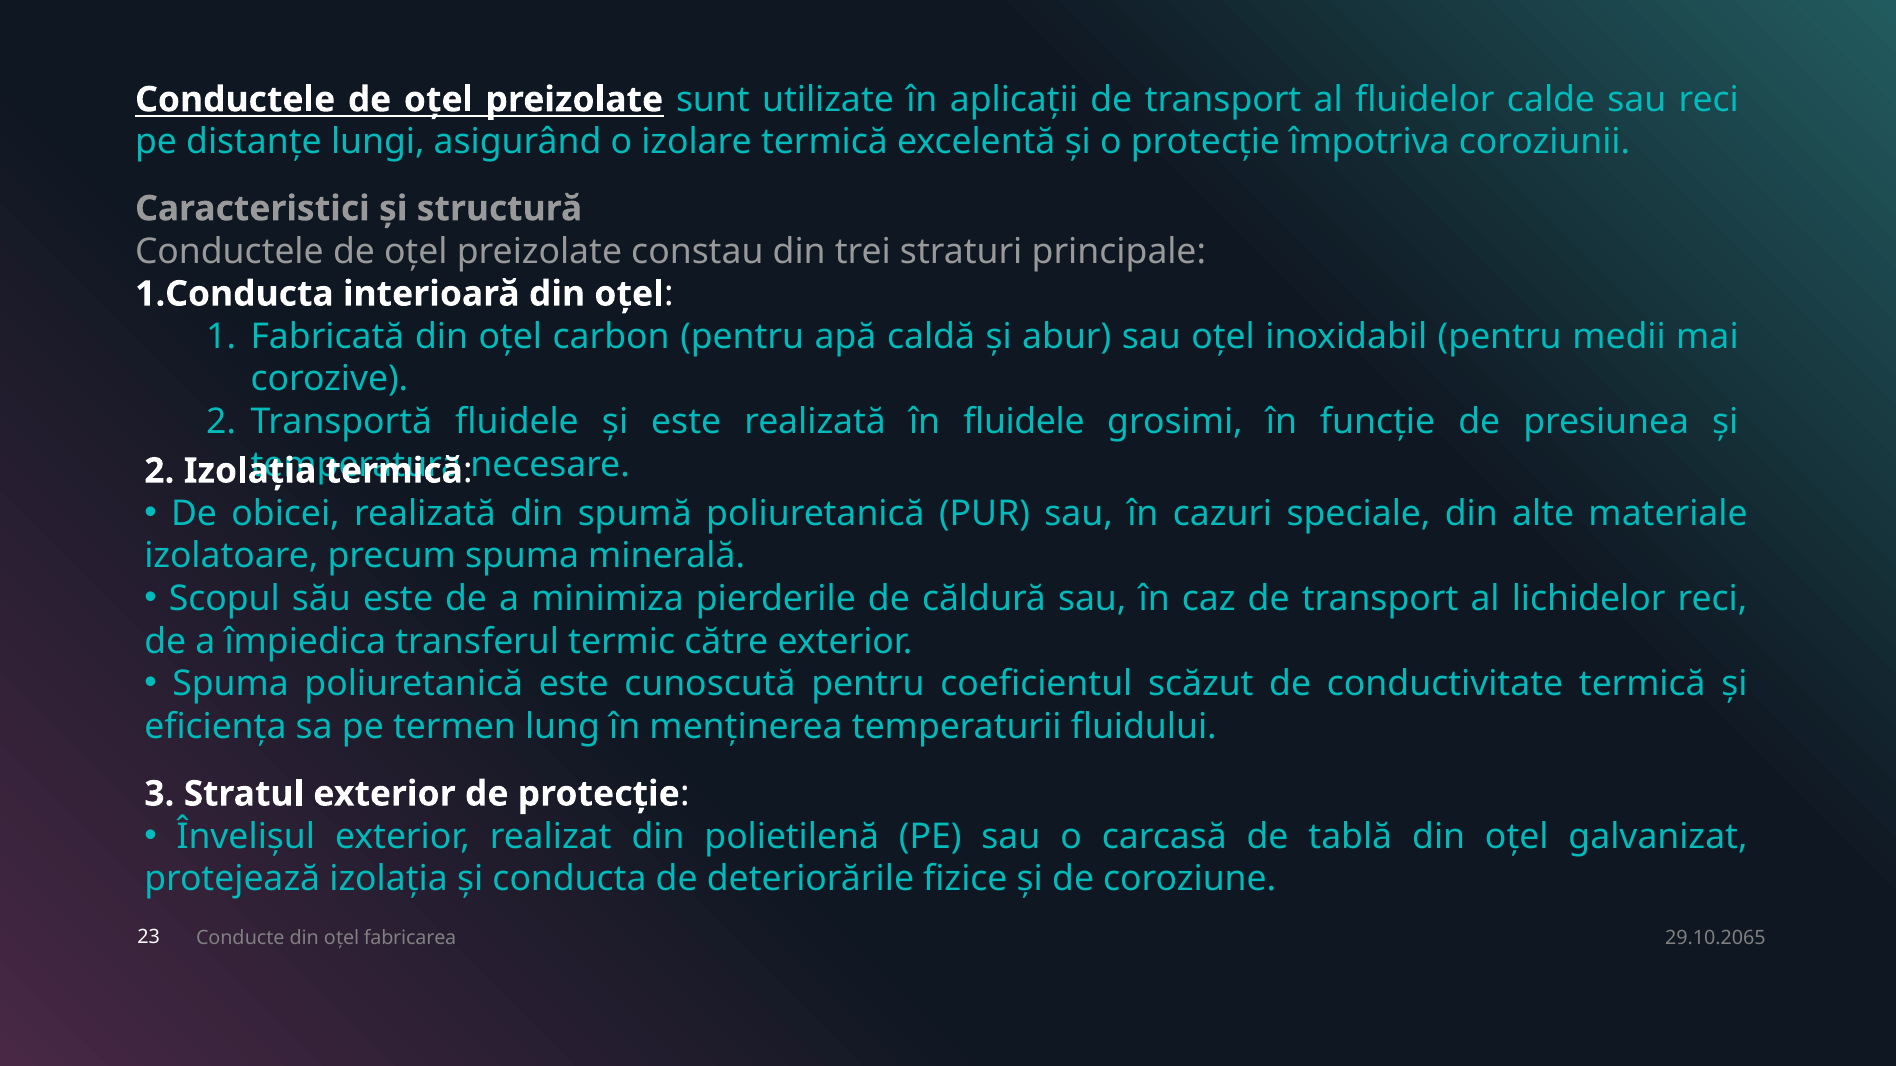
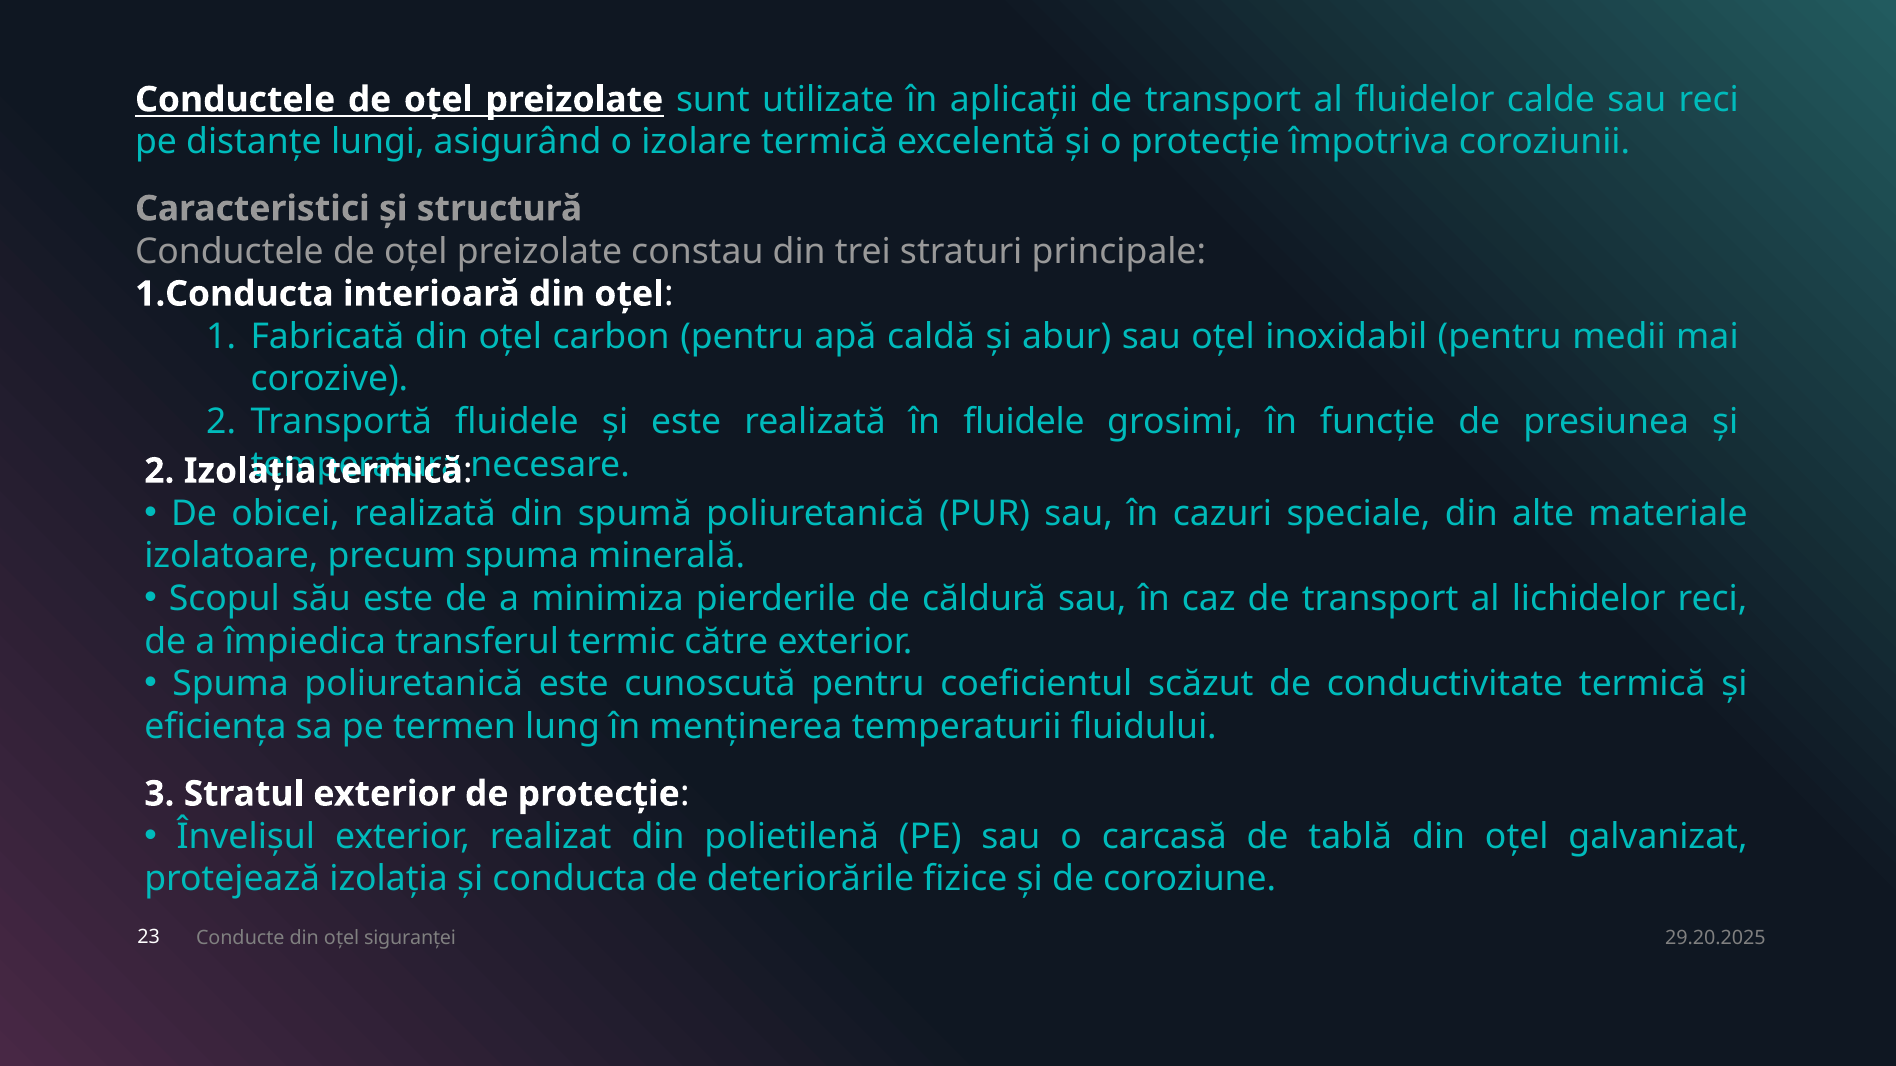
fabricarea: fabricarea -> siguranței (410, 939)
29.10.2065: 29.10.2065 -> 29.20.2025 (1715, 939)
